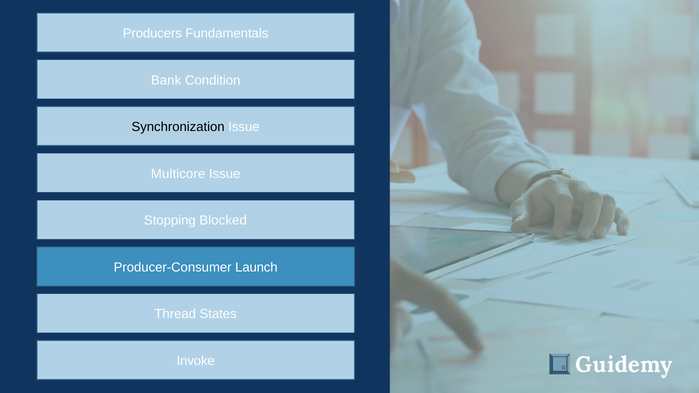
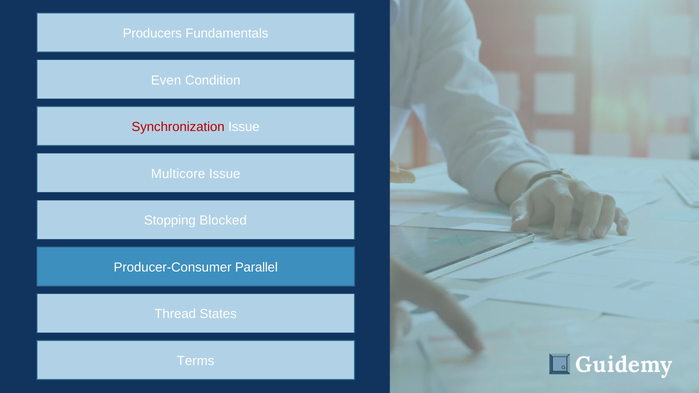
Bank: Bank -> Even (166, 80)
Synchronization colour: black -> red (178, 127)
Launch: Launch -> Parallel (256, 267)
Invoke: Invoke -> Terms (196, 361)
